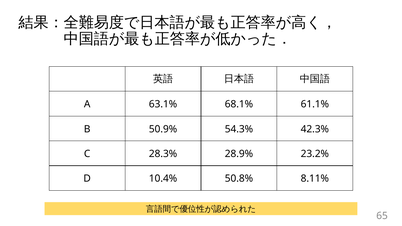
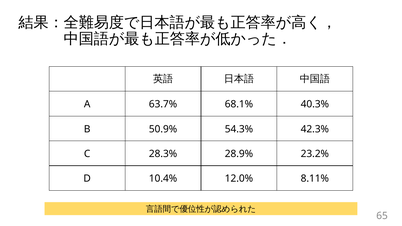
63.1%: 63.1% -> 63.7% (163, 104)
61.1%: 61.1% -> 40.3% (315, 104)
50.8%: 50.8% -> 12.0% (239, 179)
